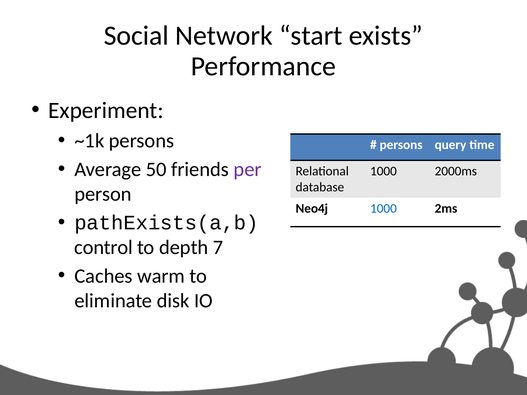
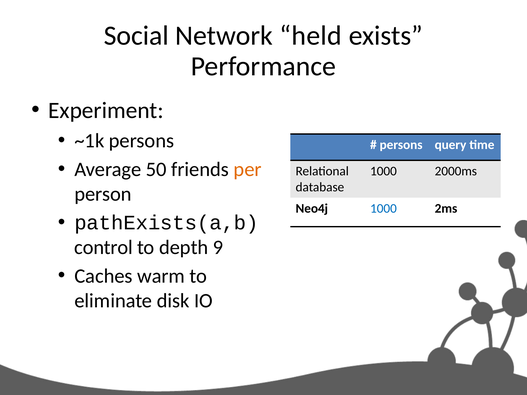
start: start -> held (311, 36)
per colour: purple -> orange (248, 170)
7: 7 -> 9 (218, 247)
